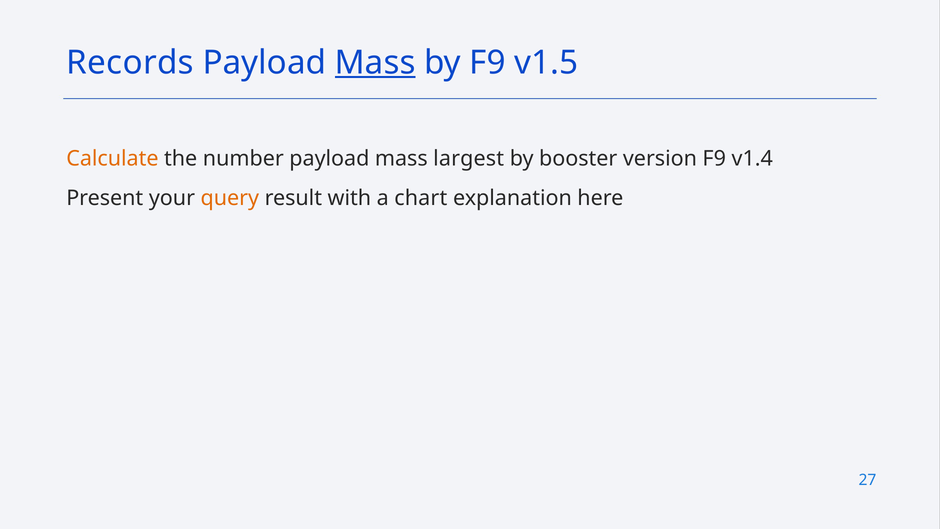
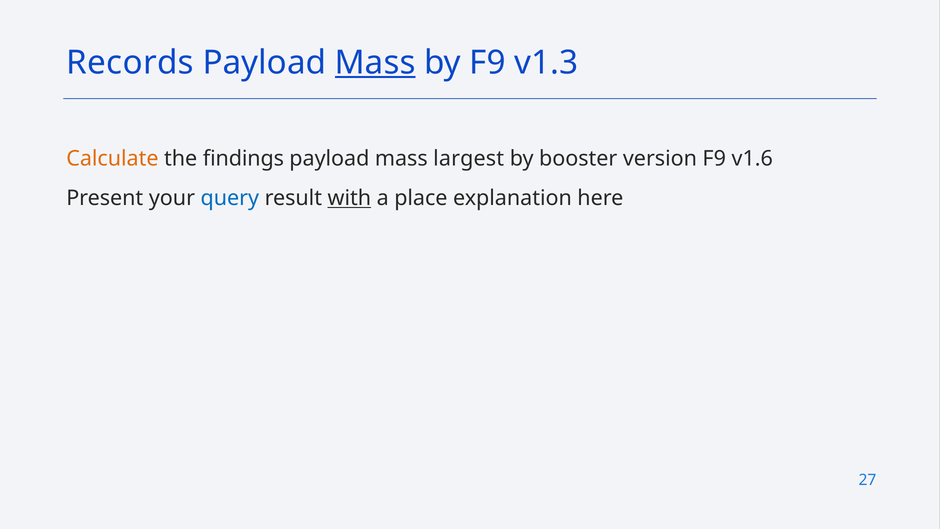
v1.5: v1.5 -> v1.3 (546, 63)
number: number -> findings (243, 159)
v1.4: v1.4 -> v1.6 (752, 159)
query colour: orange -> blue (230, 198)
with underline: none -> present (349, 198)
chart: chart -> place (421, 198)
